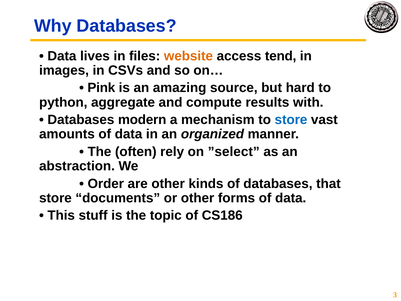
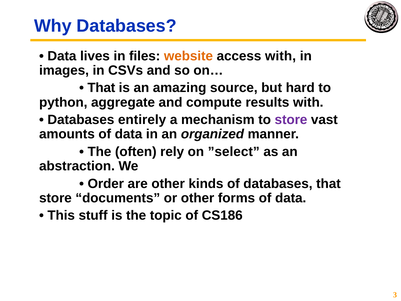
access tend: tend -> with (281, 56)
Pink: Pink -> That (101, 88)
modern: modern -> entirely (142, 120)
store colour: blue -> purple (291, 120)
